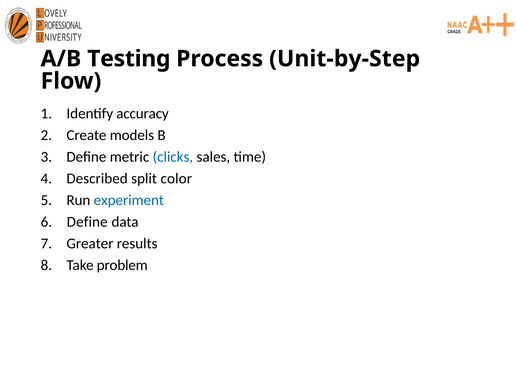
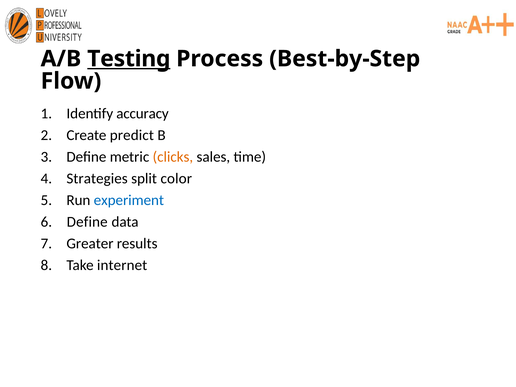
Testing underline: none -> present (129, 59)
Unit-by-Step: Unit-by-Step -> Best-by-Step (345, 59)
models: models -> predict (132, 135)
clicks colour: blue -> orange (173, 157)
Described: Described -> Strategies (97, 179)
problem: problem -> internet (122, 265)
